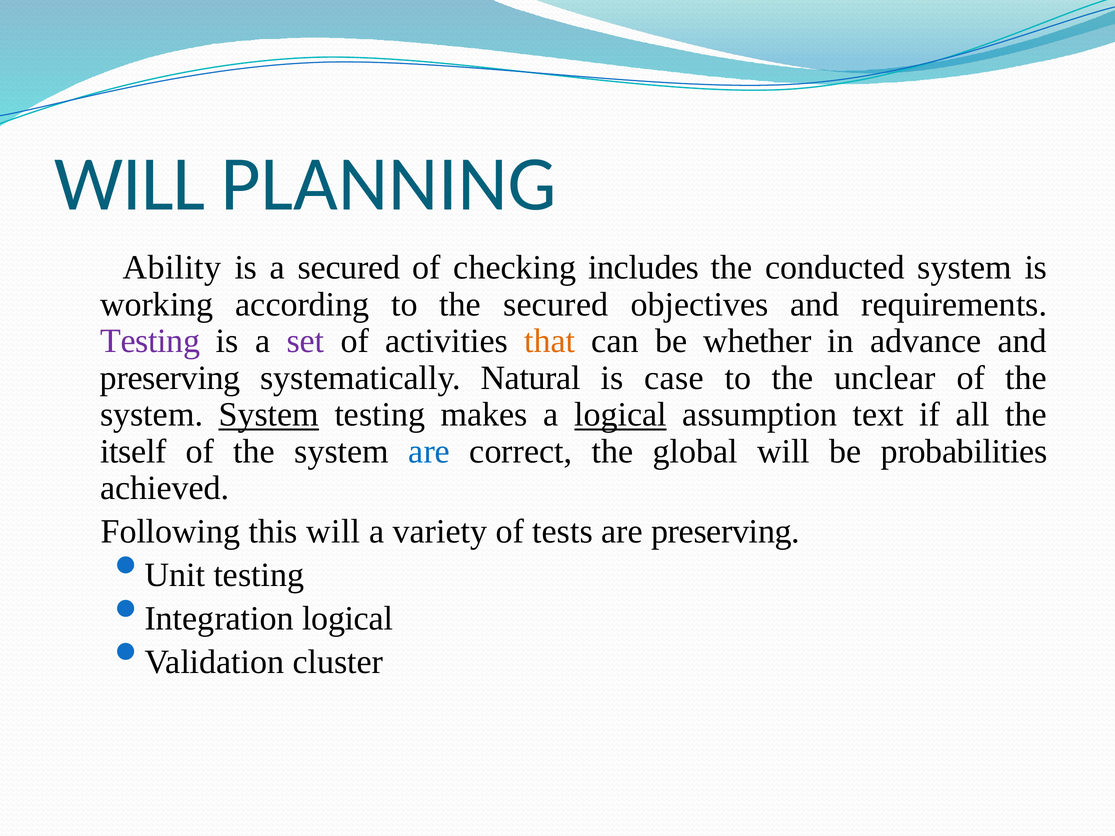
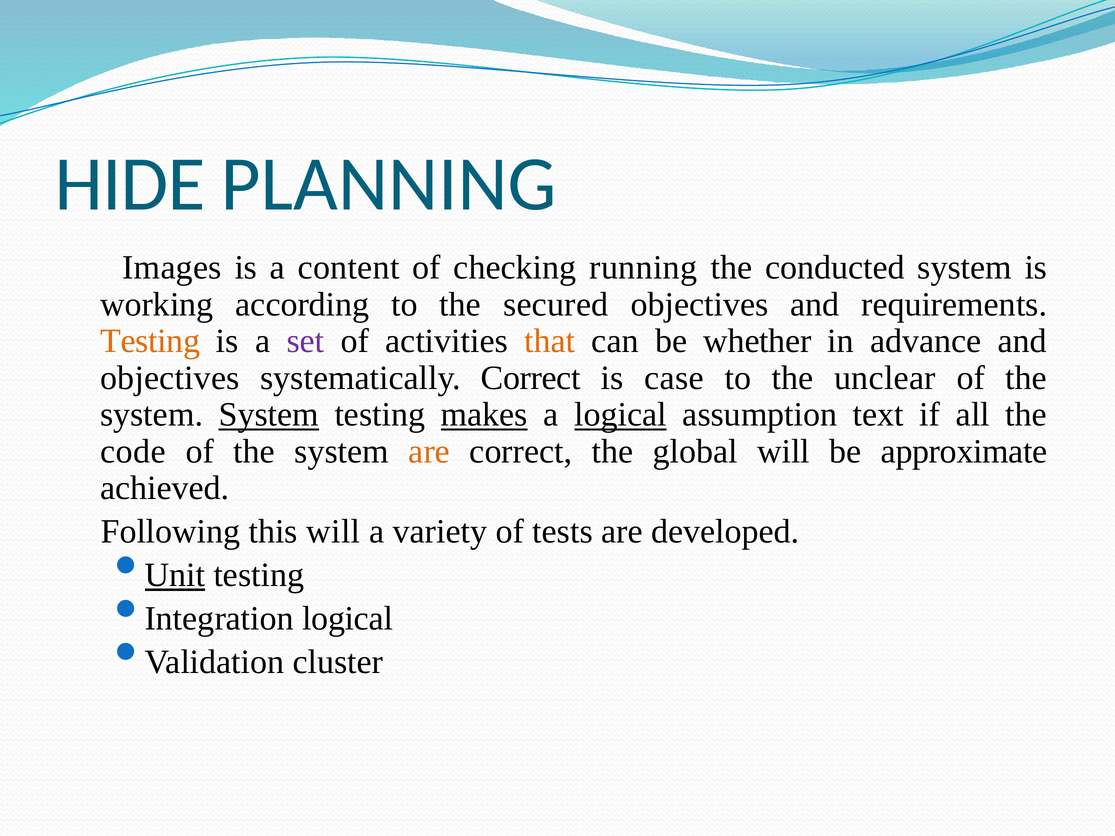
WILL: WILL -> HIDE (130, 184)
Ability: Ability -> Images (172, 267)
a secured: secured -> content (349, 267)
includes: includes -> running (643, 267)
Testing colour: purple -> orange (150, 341)
preserving: preserving -> objectives (170, 378)
systematically Natural: Natural -> Correct (531, 378)
makes underline: none -> present (484, 415)
itself: itself -> code (133, 452)
are colour: blue -> orange (429, 452)
probabilities: probabilities -> approximate (964, 452)
are preserving: preserving -> developed (725, 532)
Unit underline: none -> present (175, 575)
